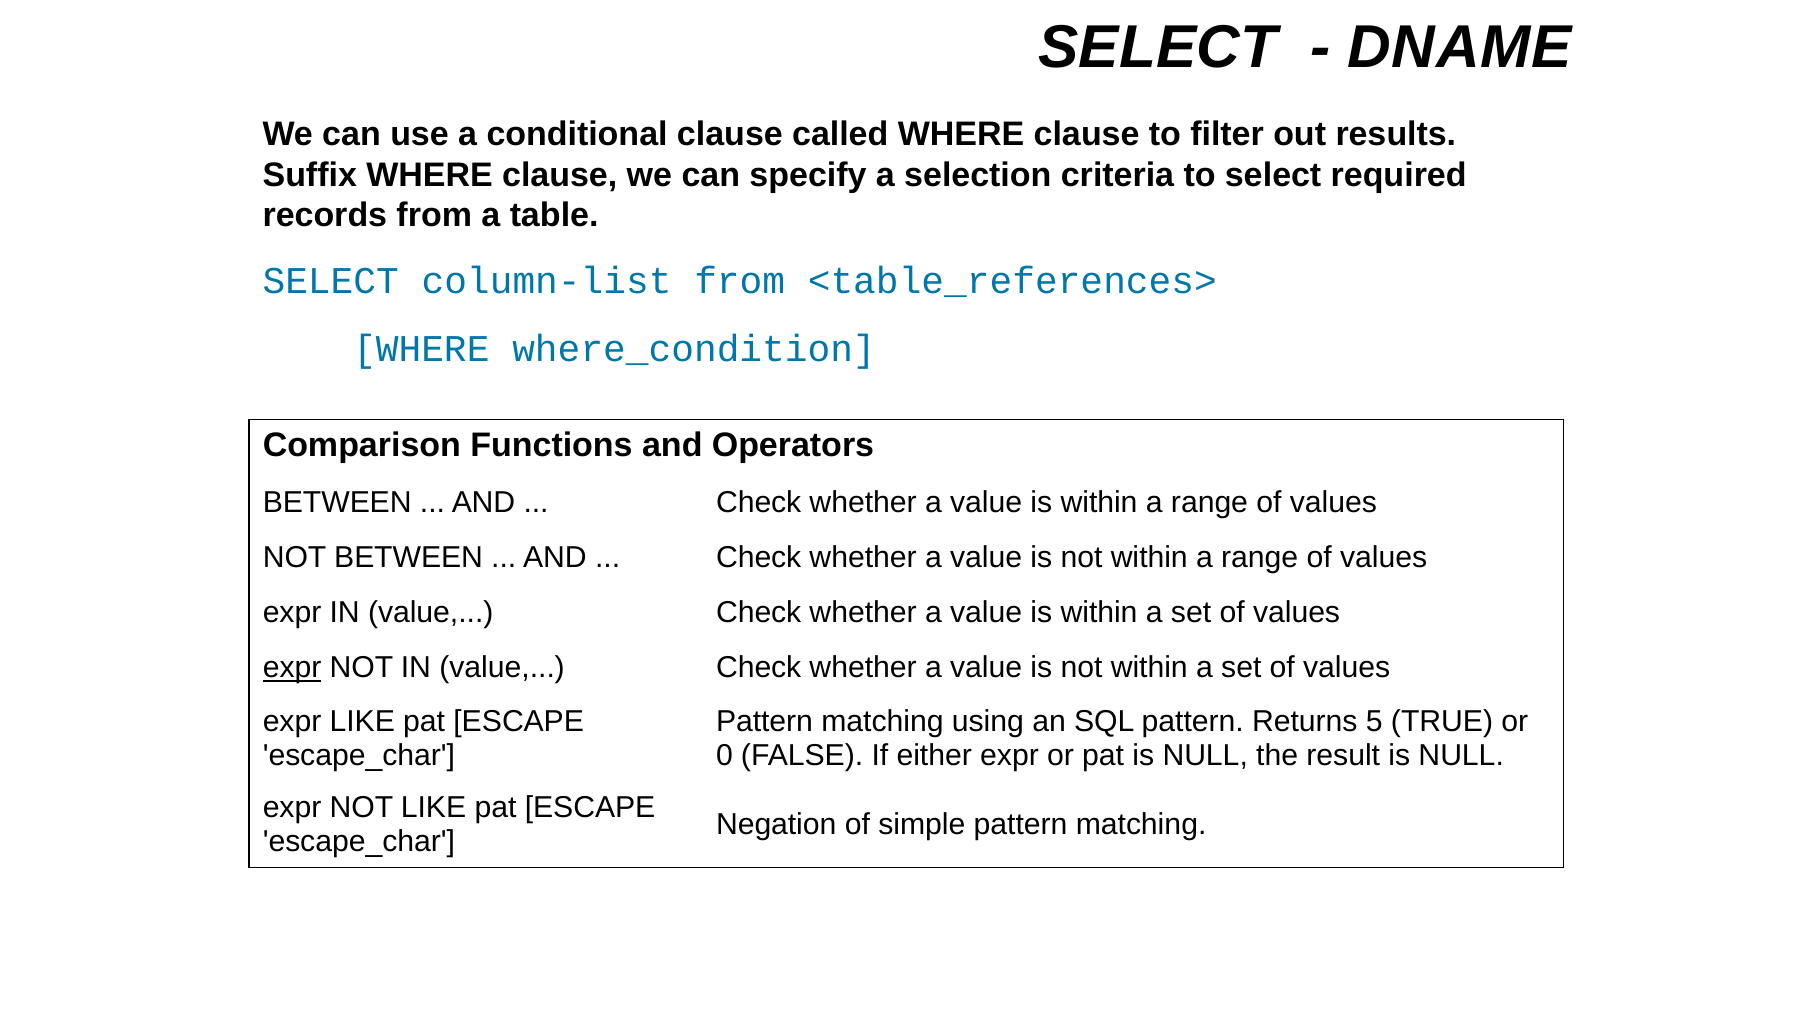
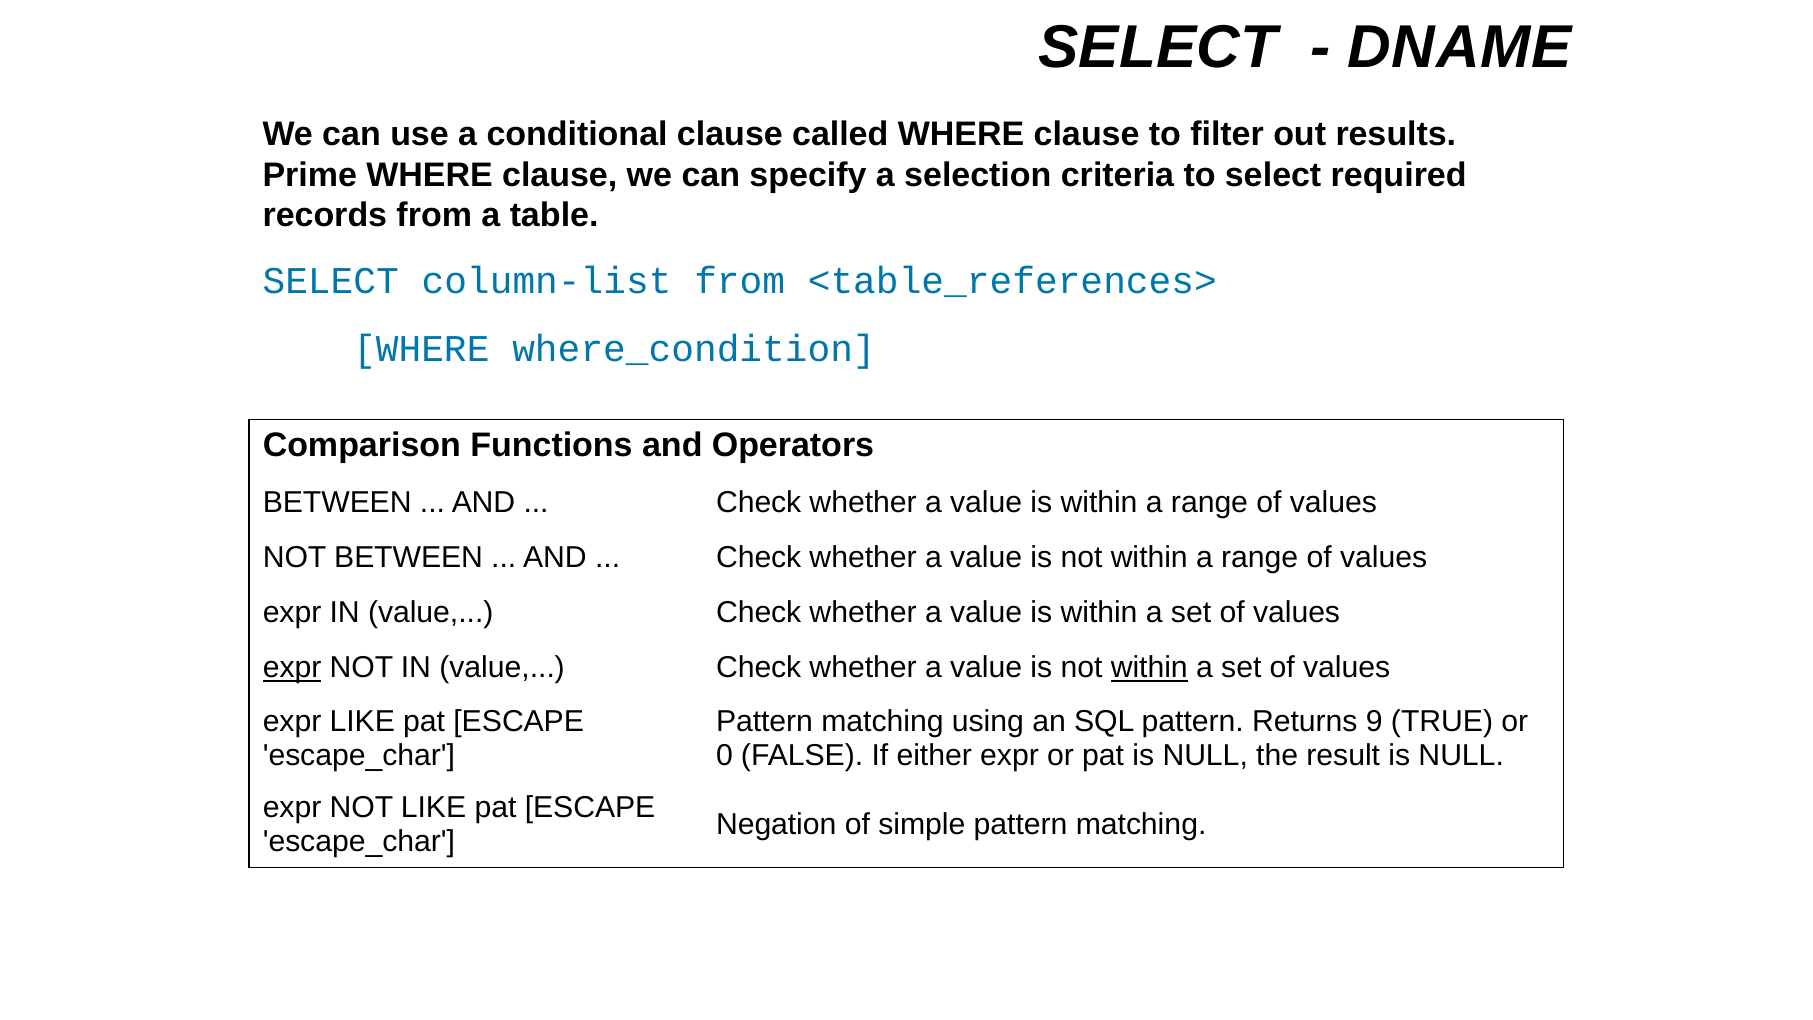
Suffix: Suffix -> Prime (310, 175)
within underline: none -> present (1149, 668)
5: 5 -> 9 (1374, 722)
